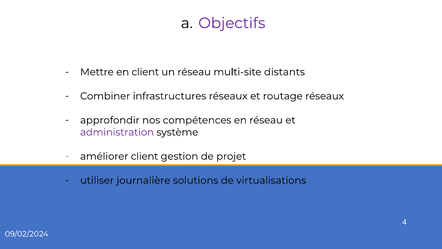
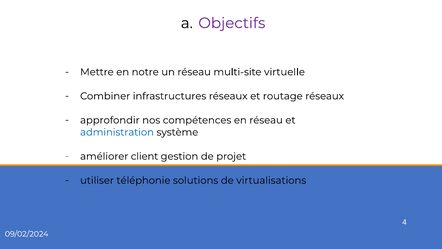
en client: client -> notre (145, 72)
distants: distants -> virtuelle (285, 72)
administration colour: purple -> blue (117, 132)
journalière: journalière -> téléphonie (143, 180)
